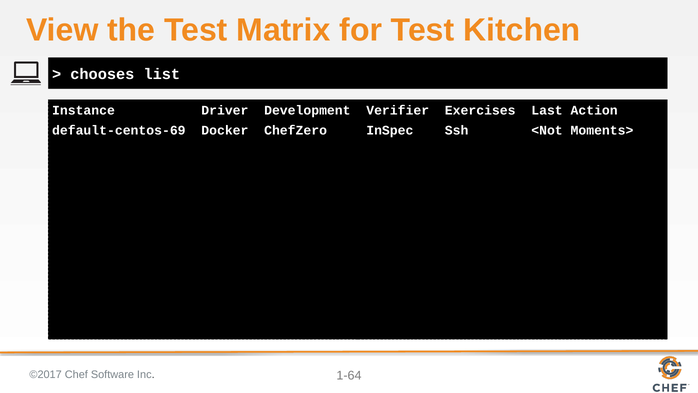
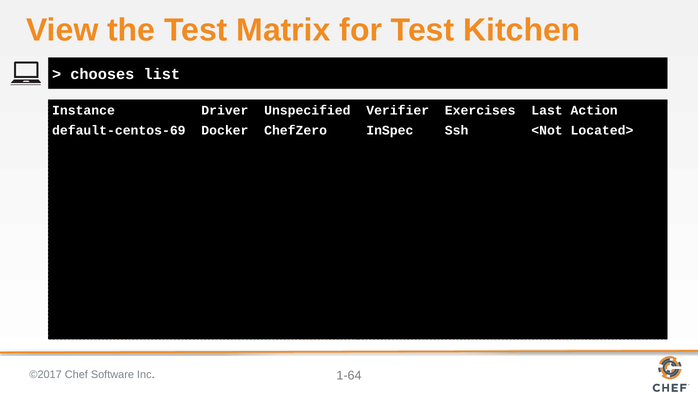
Development: Development -> Unspecified (307, 110)
Moments>: Moments> -> Located> (602, 130)
